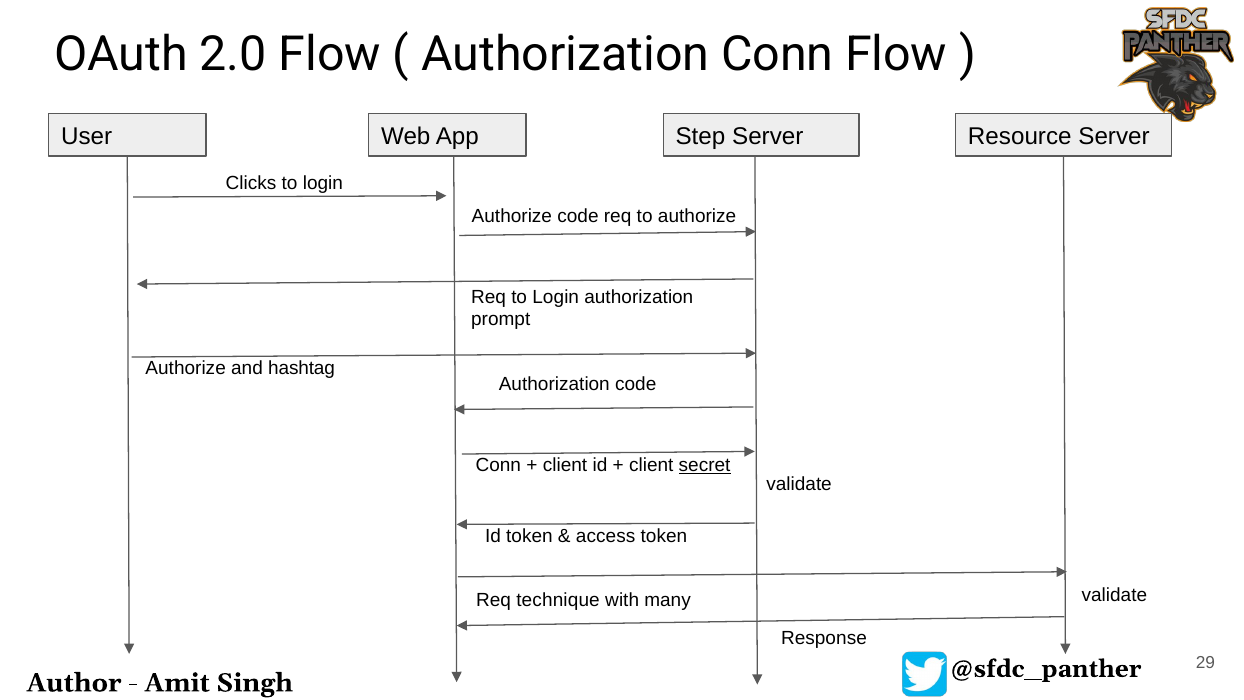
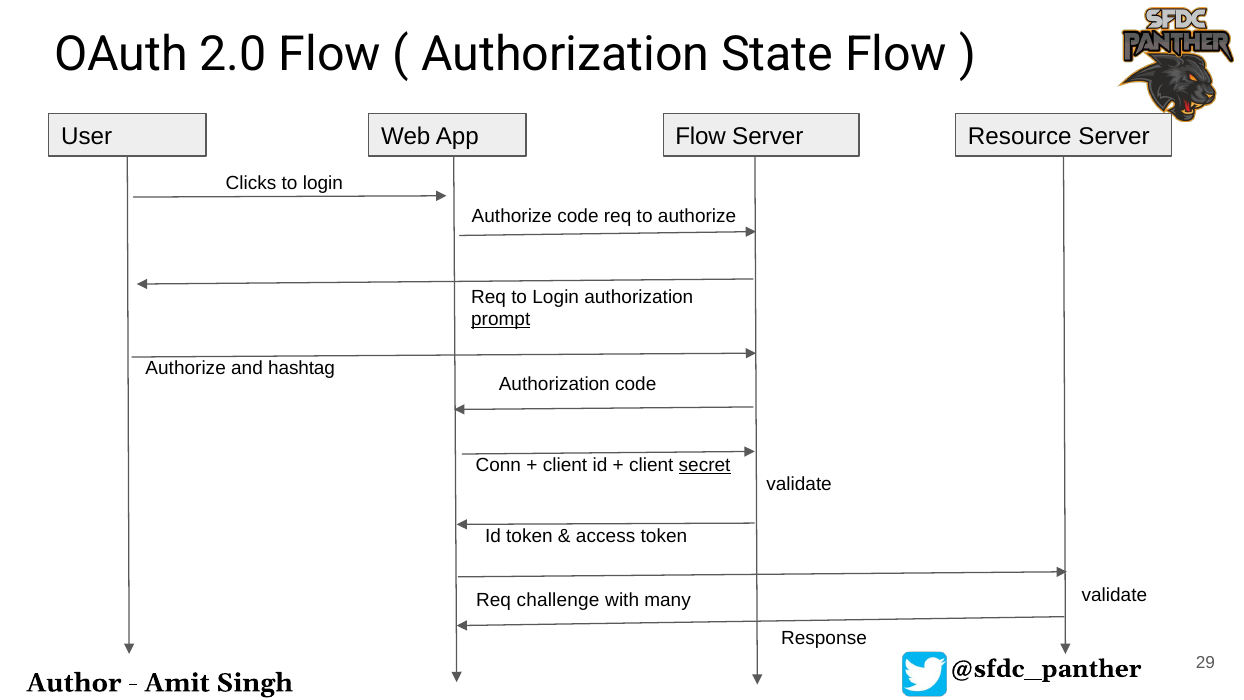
Authorization Conn: Conn -> State (777, 54)
App Step: Step -> Flow (701, 137)
prompt underline: none -> present (501, 320)
technique: technique -> challenge (558, 600)
